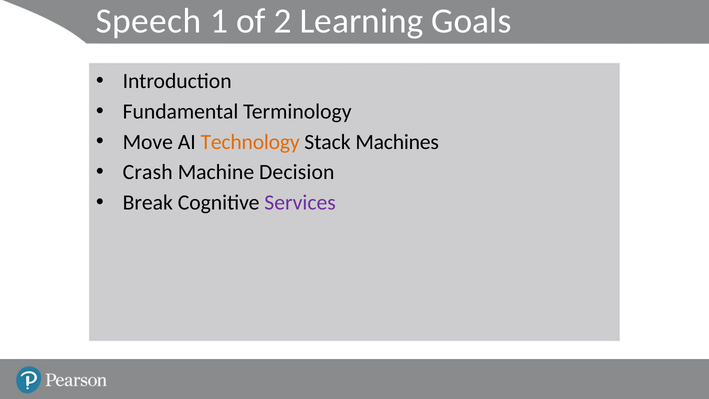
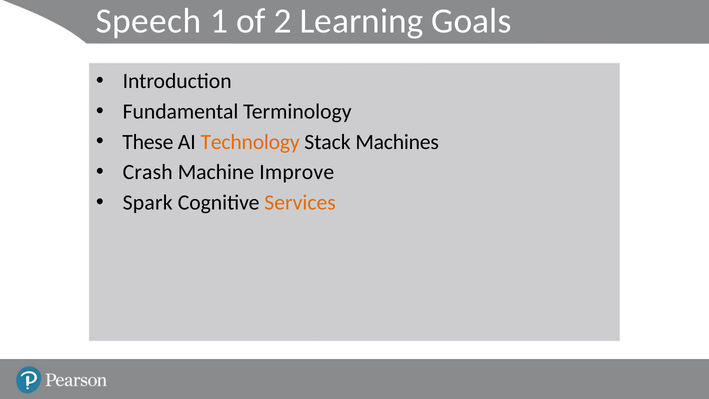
Move: Move -> These (148, 142)
Decision: Decision -> Improve (297, 172)
Break: Break -> Spark (148, 202)
Services colour: purple -> orange (300, 202)
